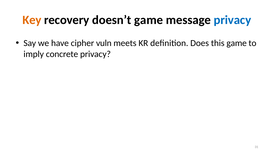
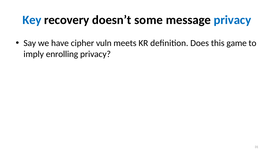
Key colour: orange -> blue (32, 20)
doesn’t game: game -> some (149, 20)
concrete: concrete -> enrolling (62, 54)
